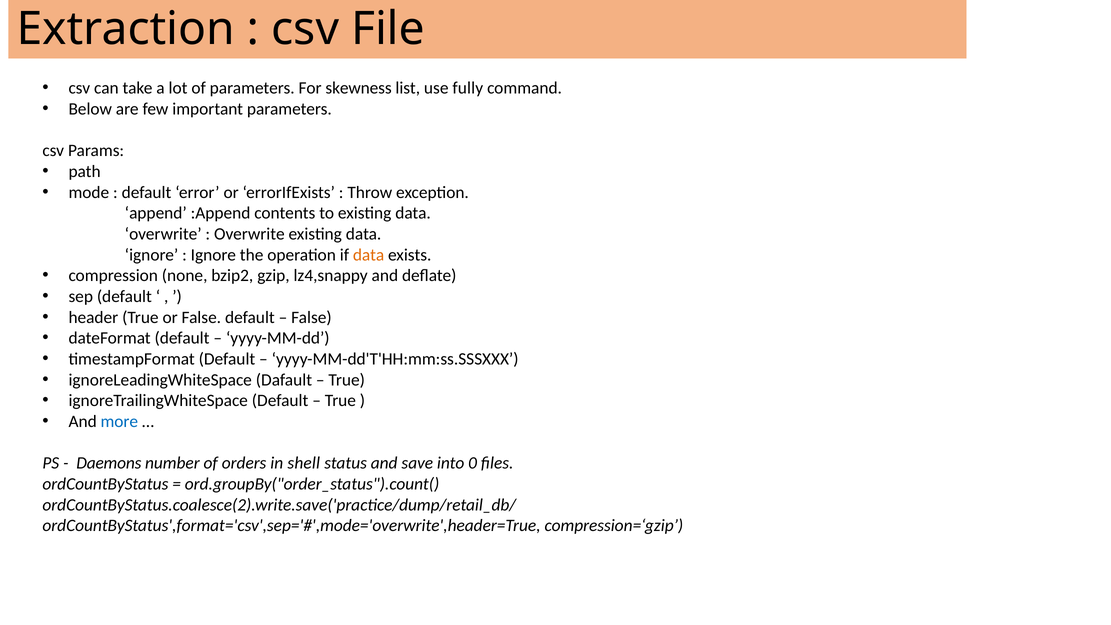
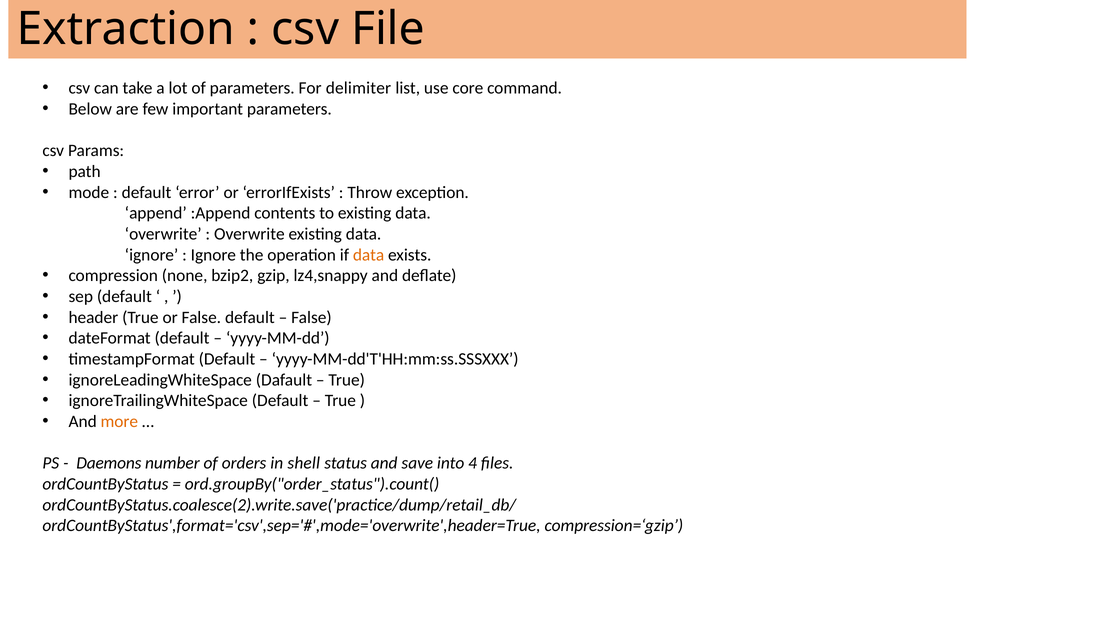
skewness: skewness -> delimiter (358, 88)
fully: fully -> core (468, 88)
more colour: blue -> orange (119, 421)
0: 0 -> 4 (473, 463)
